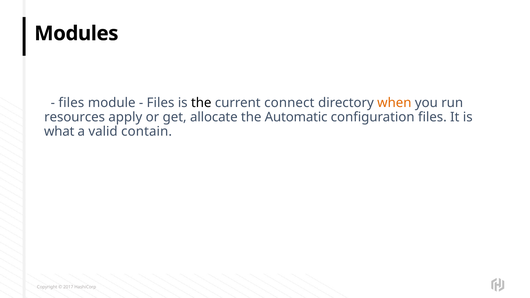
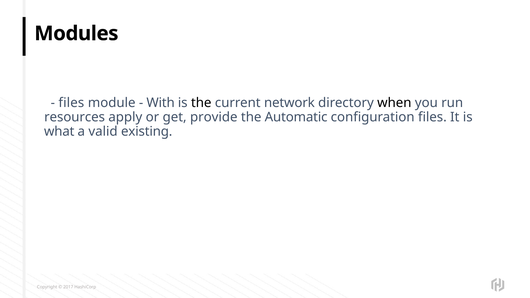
Files: Files -> With (161, 103)
connect: connect -> network (289, 103)
when colour: orange -> black (394, 103)
allocate: allocate -> provide (214, 117)
contain: contain -> existing (147, 131)
